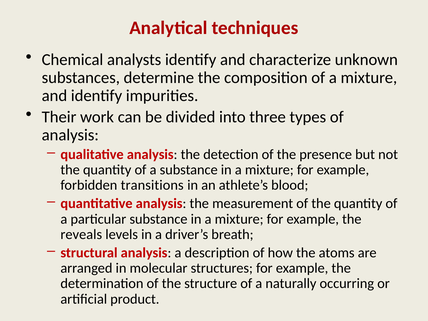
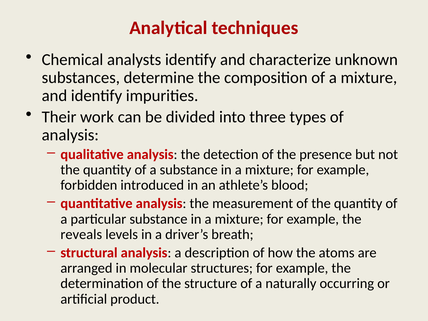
transitions: transitions -> introduced (152, 185)
